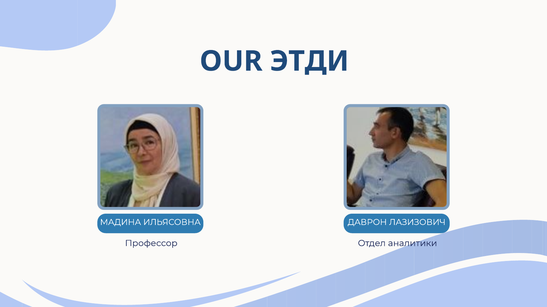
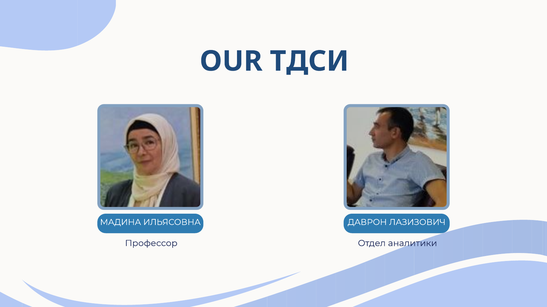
ЭТДИ: ЭТДИ -> ТДСИ (309, 61)
